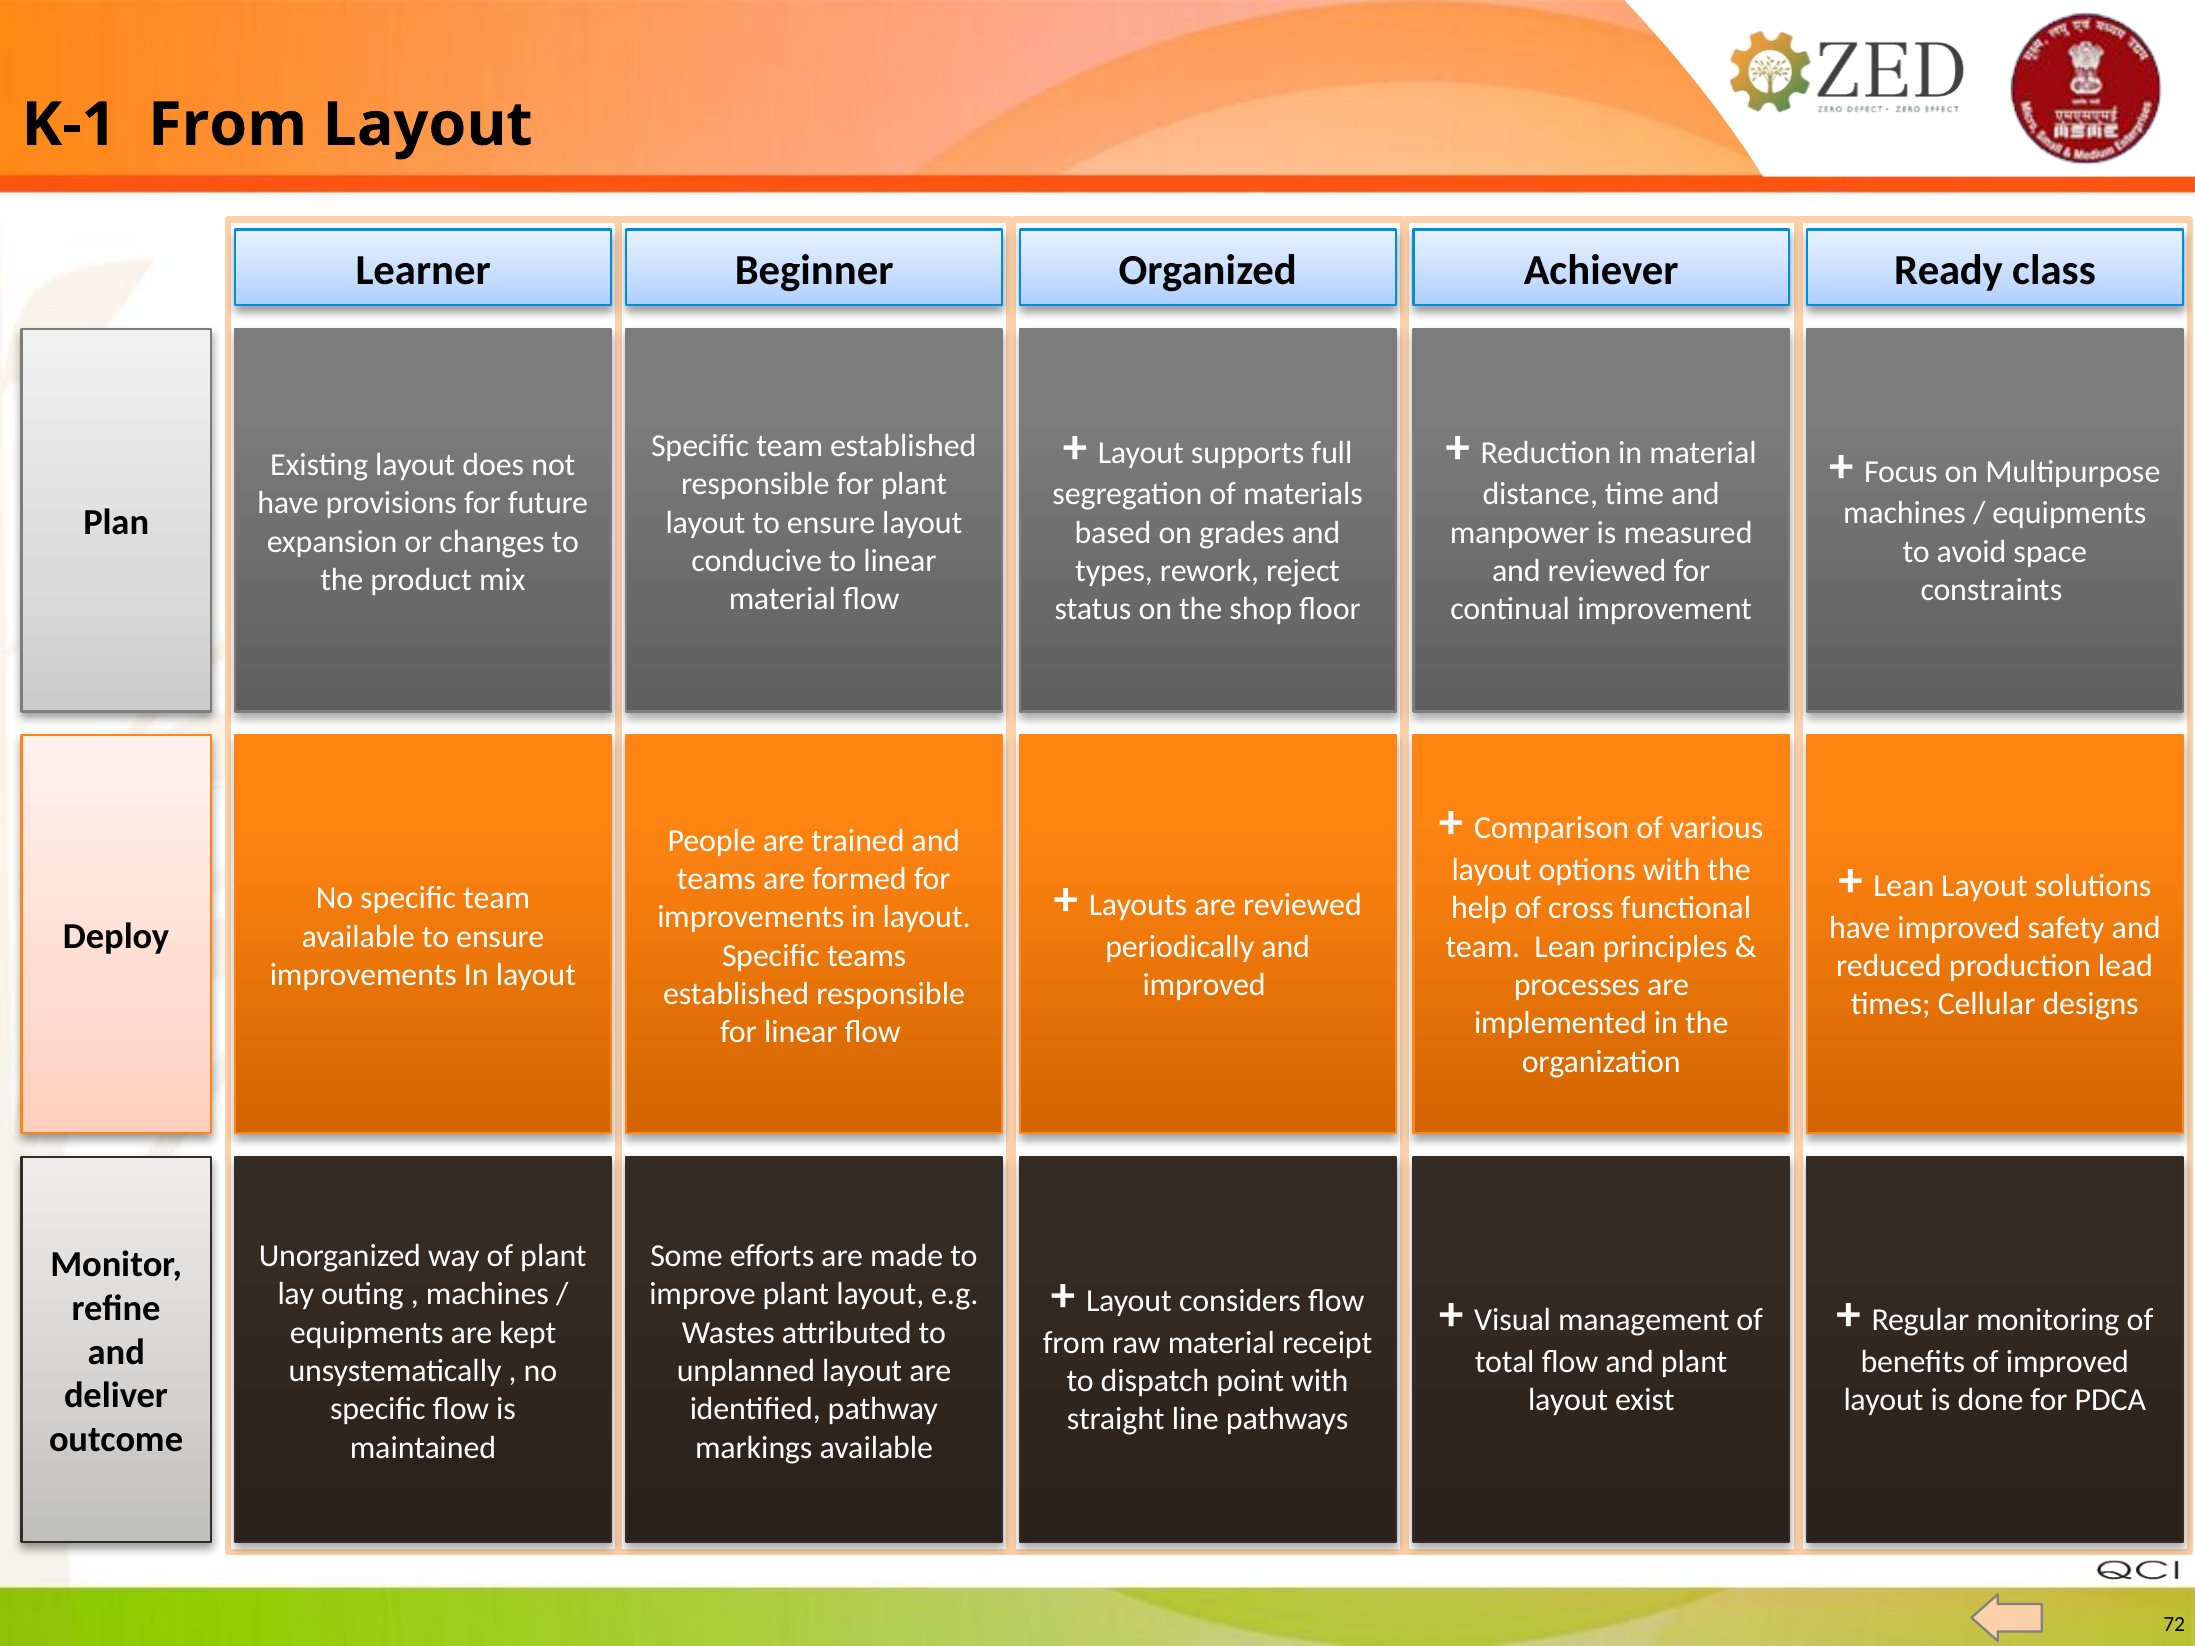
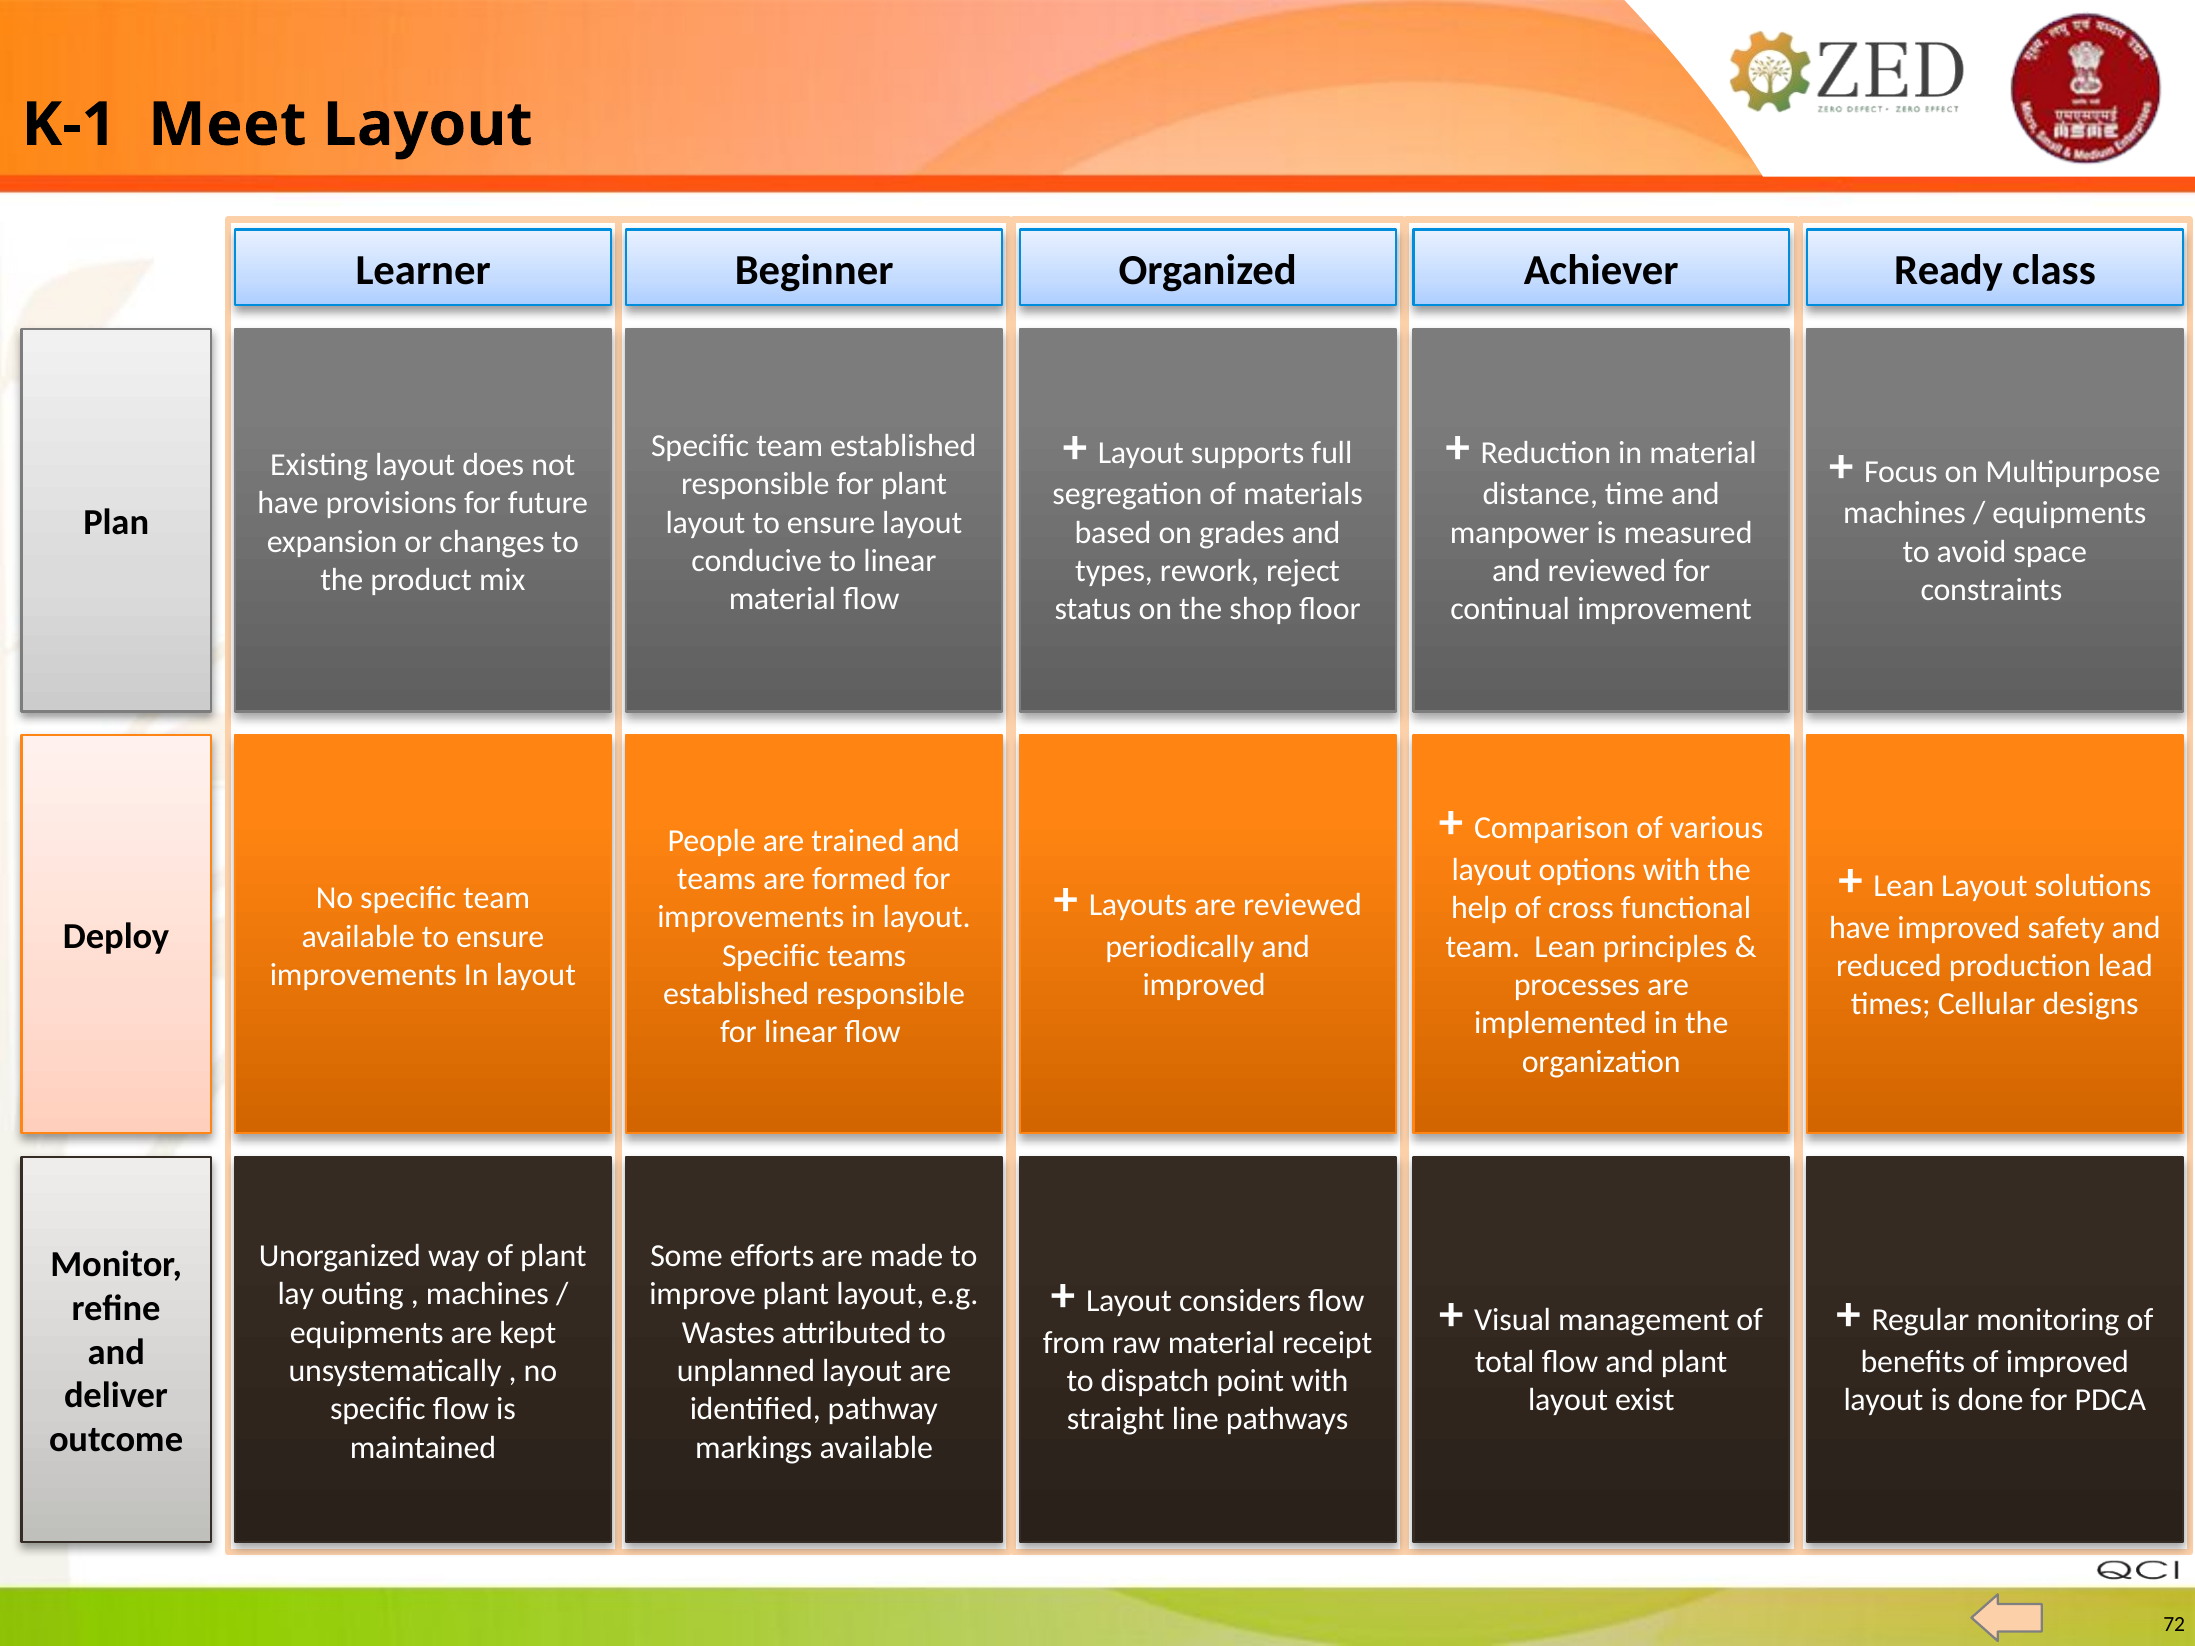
K-1 From: From -> Meet (227, 125)
